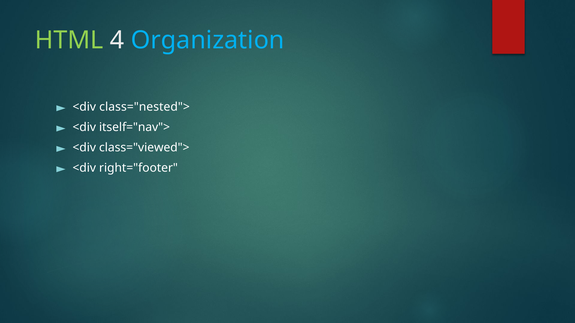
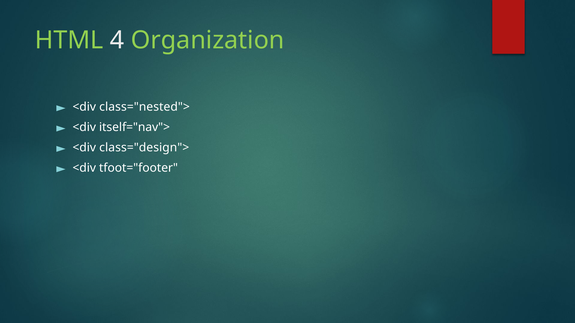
Organization colour: light blue -> light green (208, 40)
class="viewed">: class="viewed"> -> class="design"> (144, 148)
right="footer: right="footer -> tfoot="footer (138, 168)
